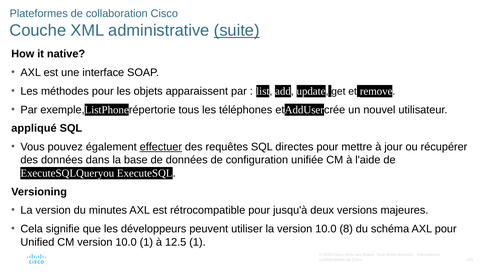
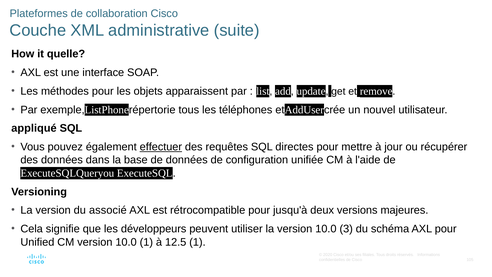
suite underline: present -> none (237, 30)
native: native -> quelle (66, 54)
minutes: minutes -> associé (108, 210)
8: 8 -> 3 (346, 229)
